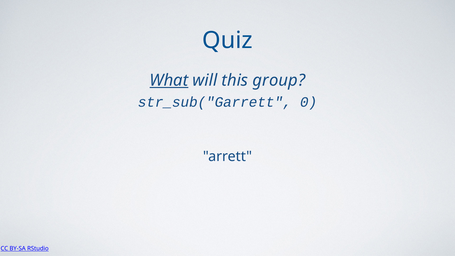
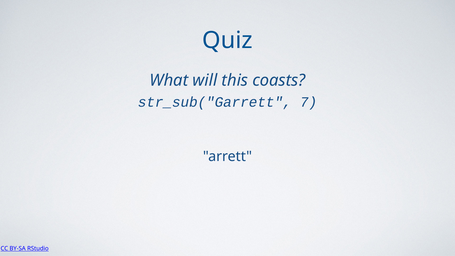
What underline: present -> none (169, 80)
group: group -> coasts (279, 80)
0: 0 -> 7 (309, 102)
